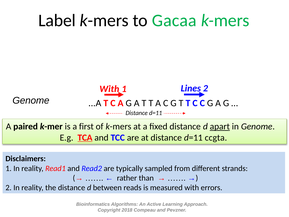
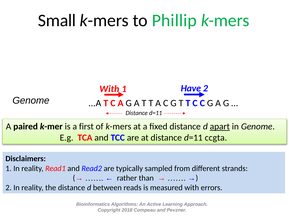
Label: Label -> Small (57, 21)
Gacaa: Gacaa -> Phillip (174, 21)
Lines: Lines -> Have (191, 88)
TCA underline: present -> none (85, 137)
